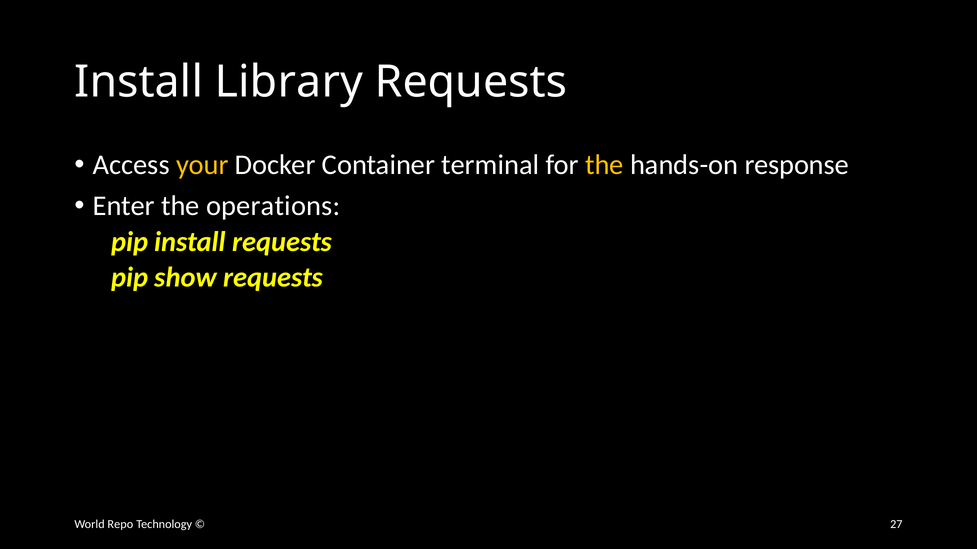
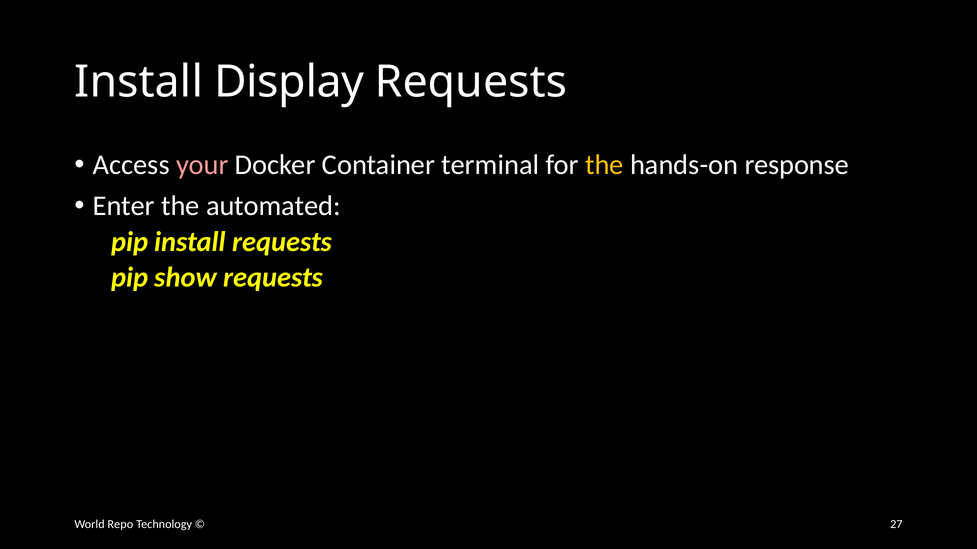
Library: Library -> Display (289, 82)
your colour: yellow -> pink (202, 165)
operations: operations -> automated (273, 206)
